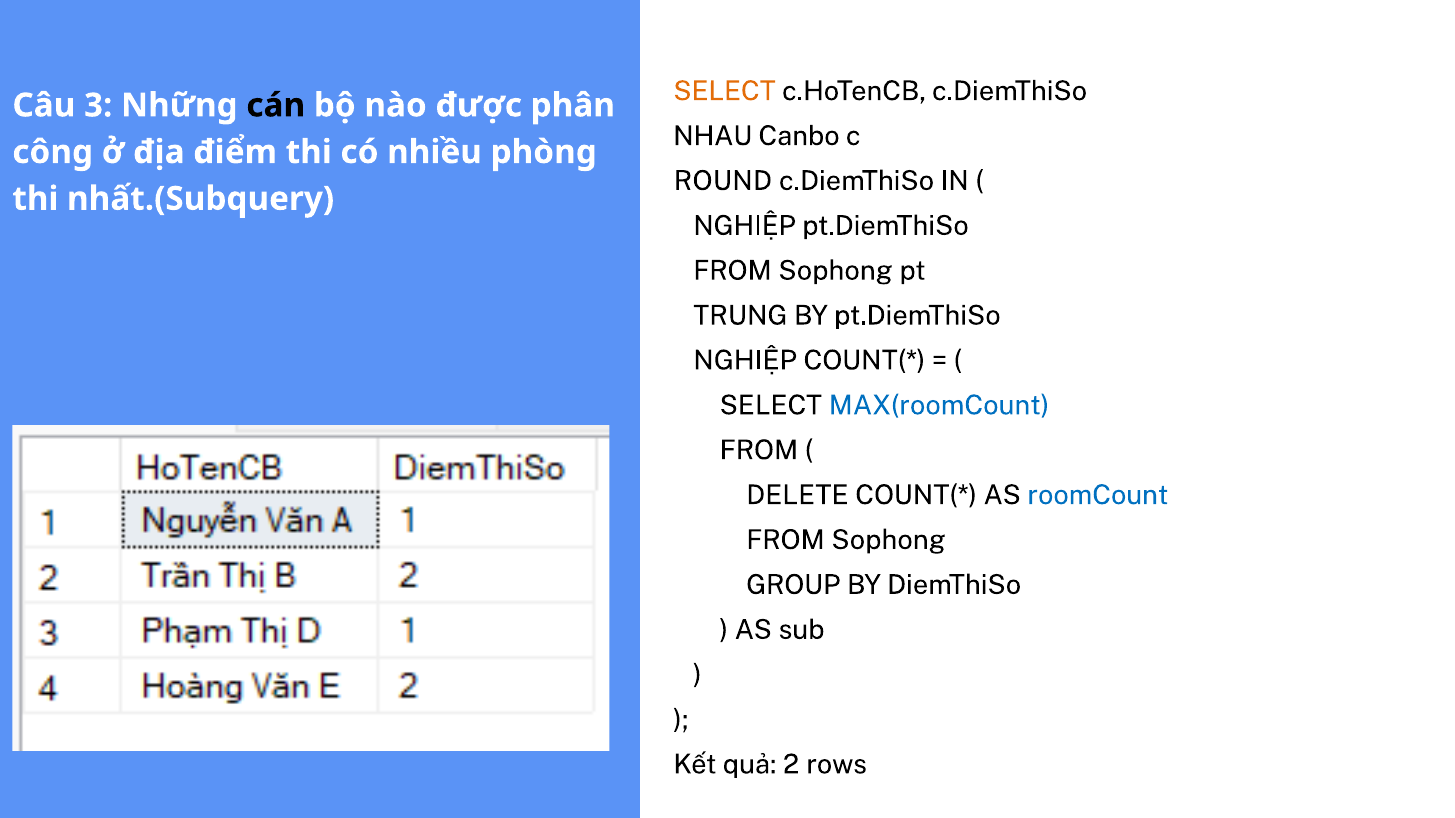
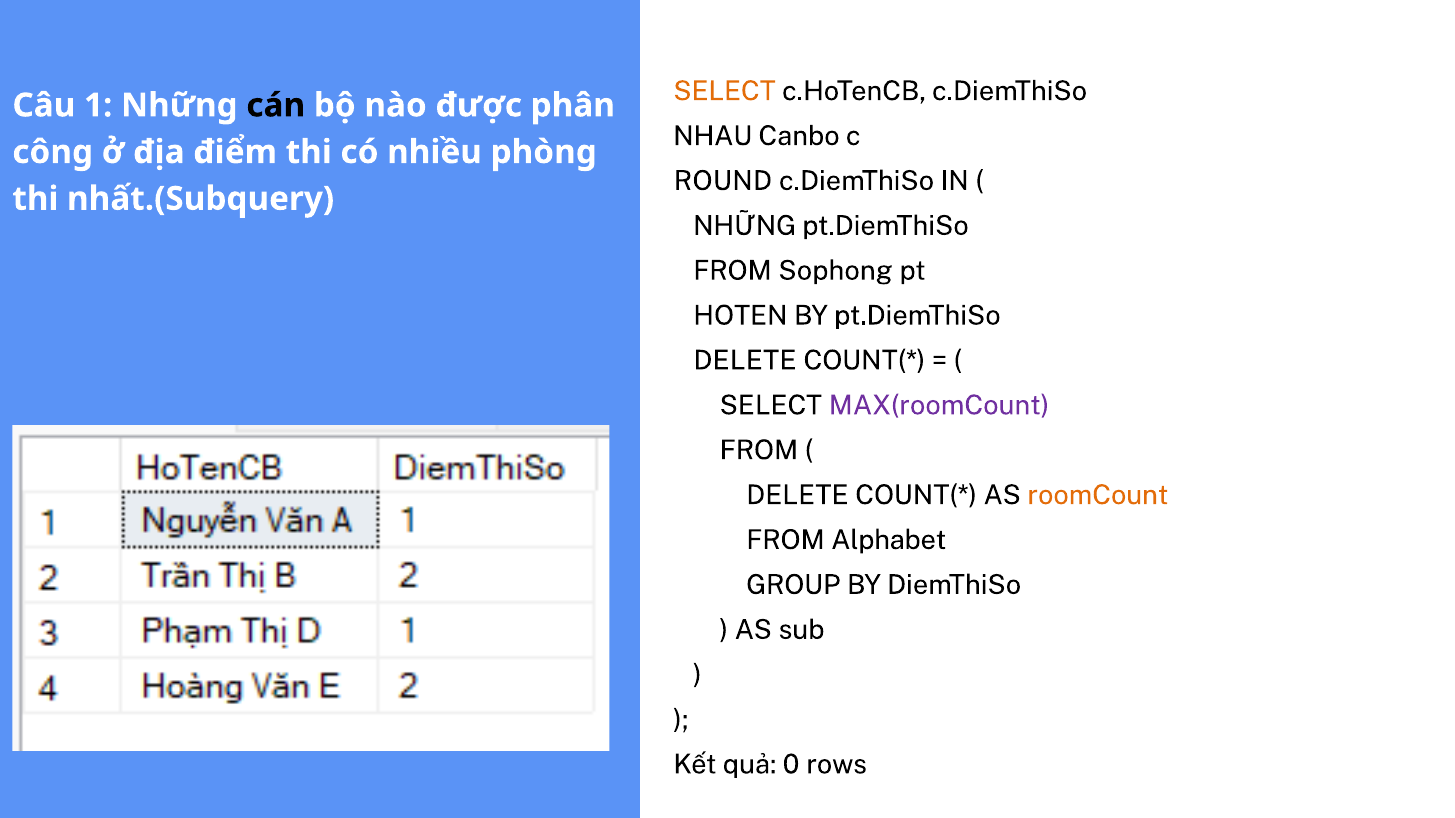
3: 3 -> 1 (98, 106)
NGHIỆP: NGHIỆP -> NHỮNG (745, 226)
TRUNG: TRUNG -> HOTEN (740, 316)
NGHIỆP: NGHIỆP -> DELETE (745, 361)
MAX(roomCount colour: blue -> purple (939, 406)
roomCount colour: blue -> orange (1098, 495)
Sophong: Sophong -> Alphabet (889, 540)
2: 2 -> 0 (791, 765)
